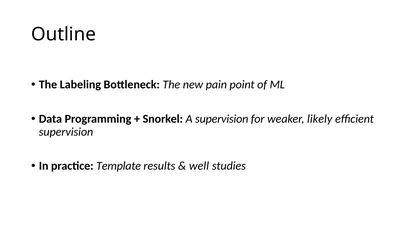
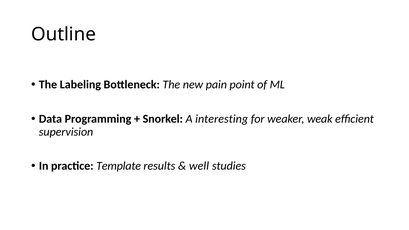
A supervision: supervision -> interesting (222, 119)
likely: likely -> weak (320, 119)
